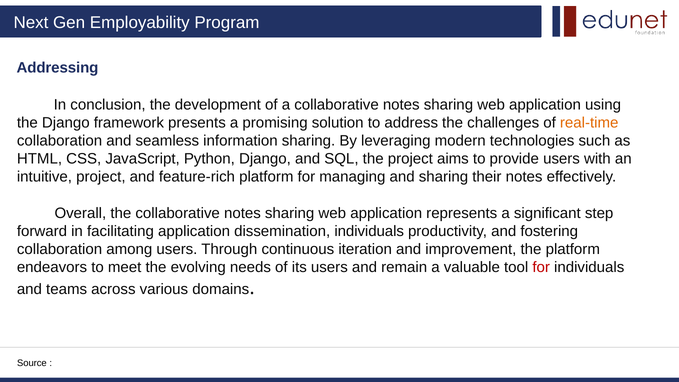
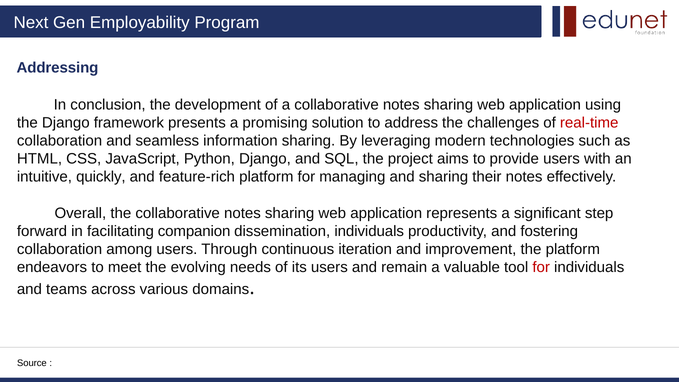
real-time colour: orange -> red (589, 123)
intuitive project: project -> quickly (101, 177)
facilitating application: application -> companion (194, 231)
